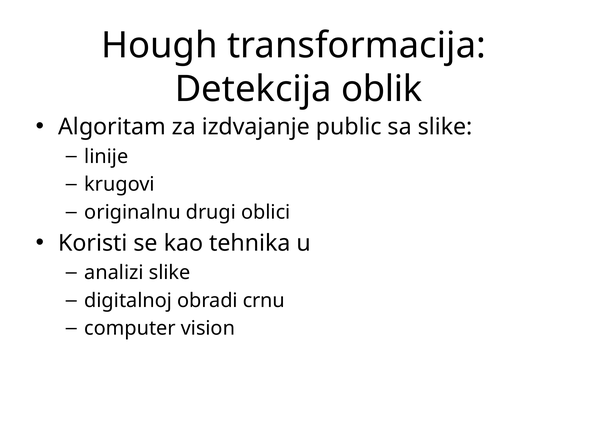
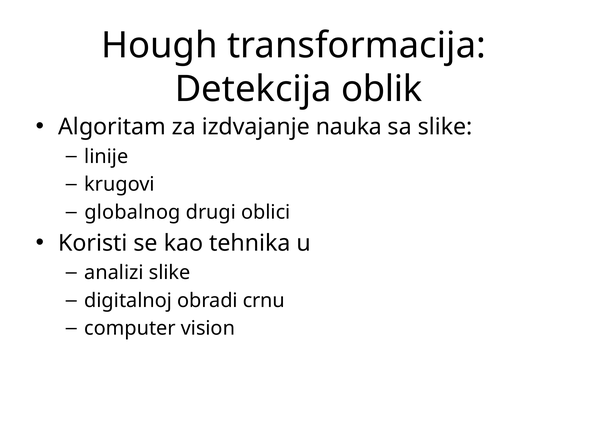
public: public -> nauka (349, 127)
originalnu: originalnu -> globalnog (132, 212)
